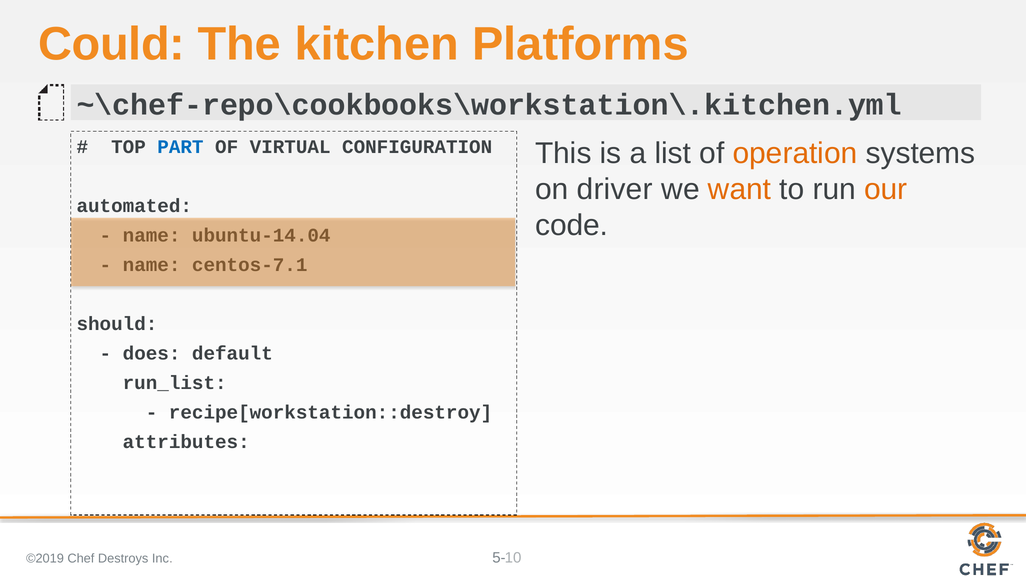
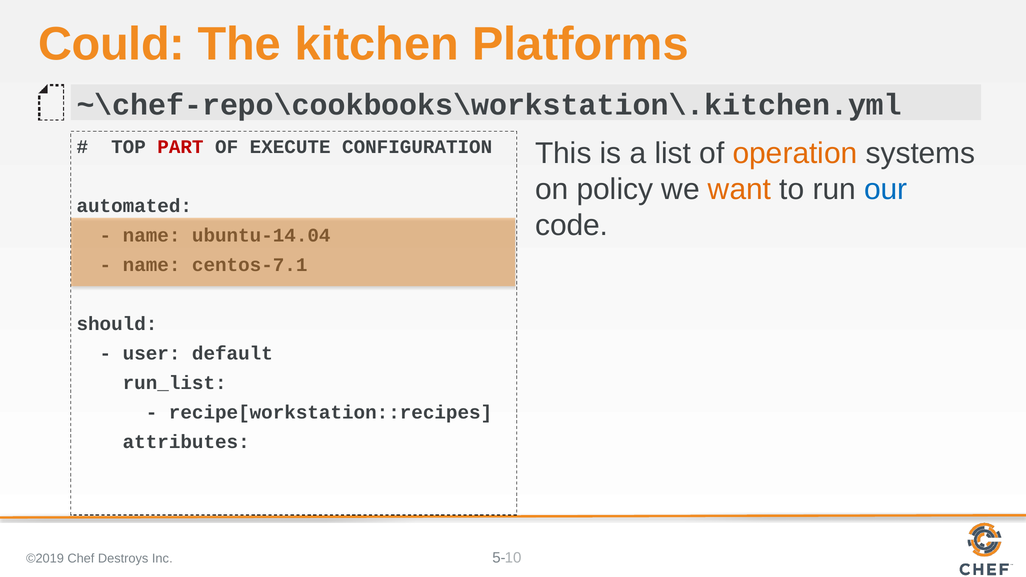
PART colour: blue -> red (180, 147)
VIRTUAL: VIRTUAL -> EXECUTE (290, 147)
driver: driver -> policy (615, 189)
our colour: orange -> blue (886, 189)
does: does -> user (152, 354)
recipe[workstation::destroy: recipe[workstation::destroy -> recipe[workstation::recipes (331, 413)
